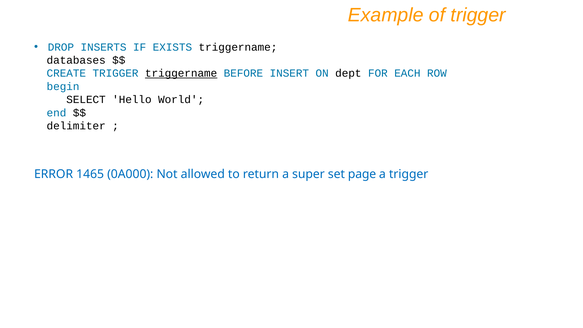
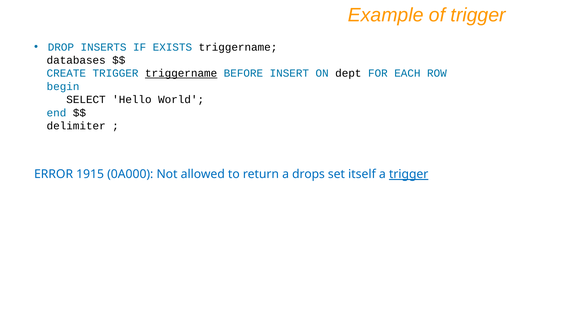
1465: 1465 -> 1915 (90, 174)
super: super -> drops (308, 174)
page: page -> itself (362, 174)
trigger underline: none -> present (409, 174)
